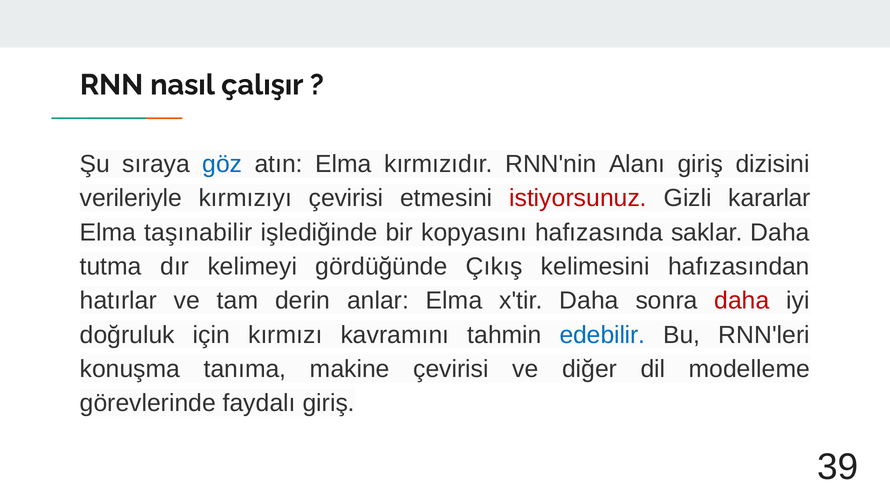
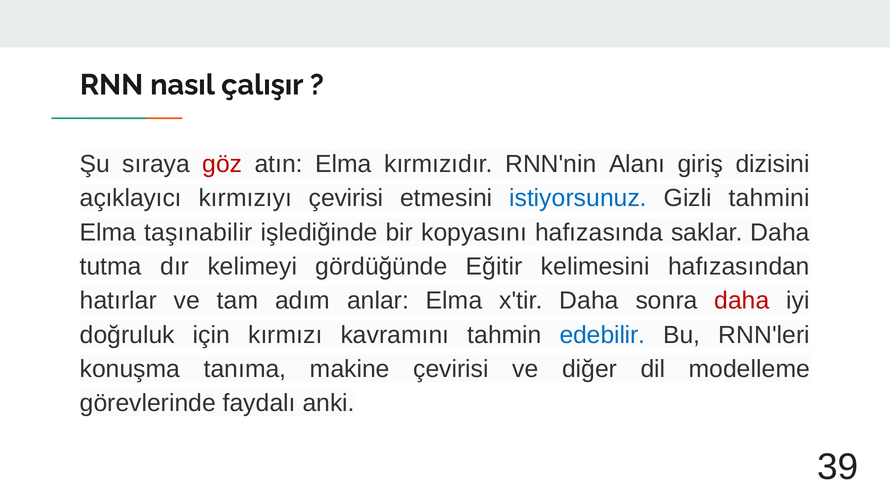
göz colour: blue -> red (222, 164)
verileriyle: verileriyle -> açıklayıcı (131, 198)
istiyorsunuz colour: red -> blue (578, 198)
kararlar: kararlar -> tahmini (769, 198)
Çıkış: Çıkış -> Eğitir (494, 266)
derin: derin -> adım (303, 300)
faydalı giriş: giriş -> anki (329, 403)
